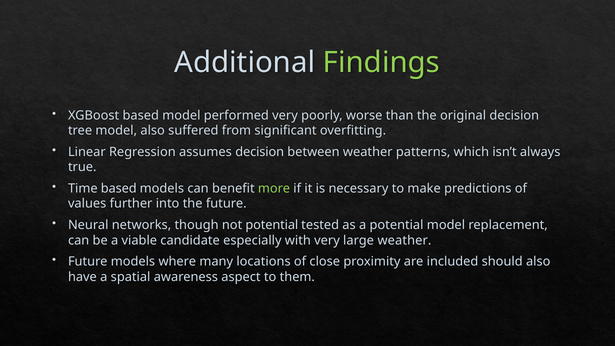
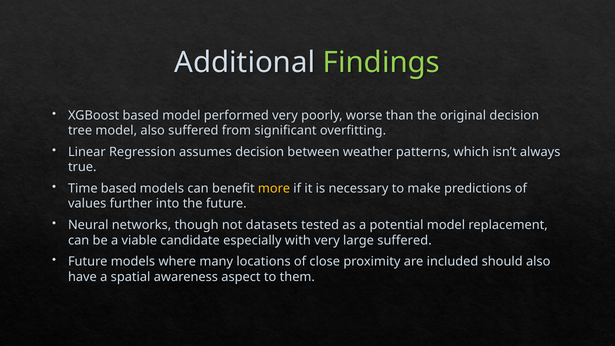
more colour: light green -> yellow (274, 189)
not potential: potential -> datasets (272, 225)
large weather: weather -> suffered (405, 240)
